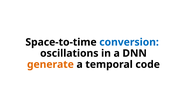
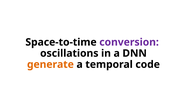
conversion colour: blue -> purple (129, 42)
